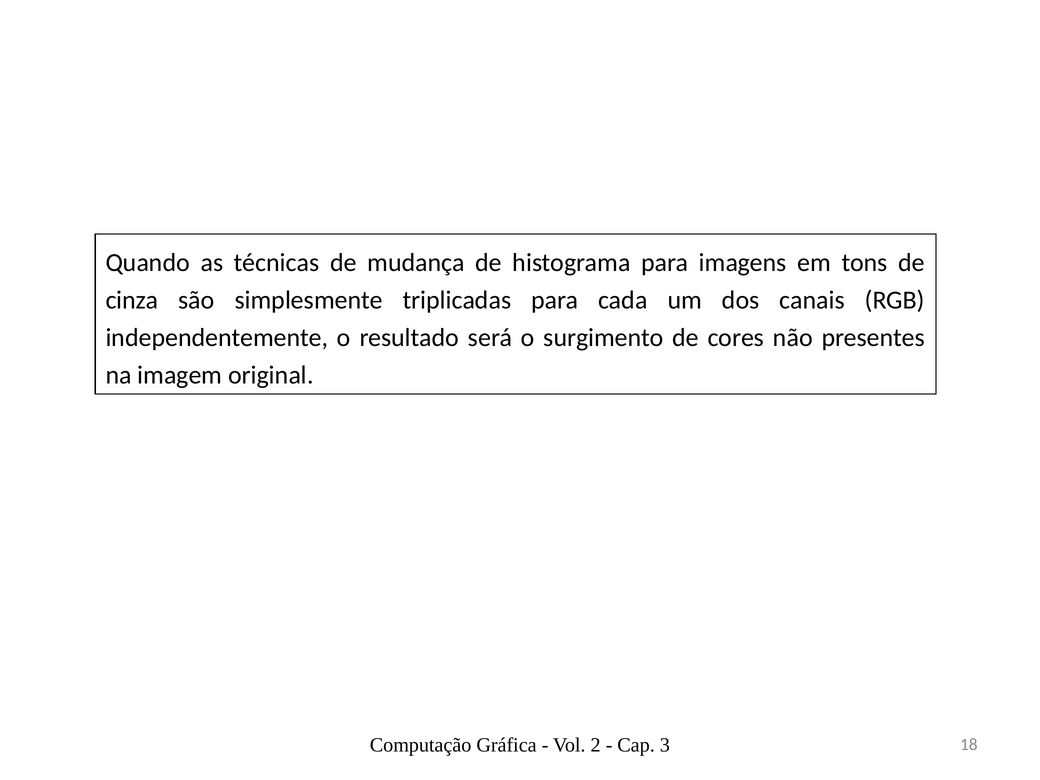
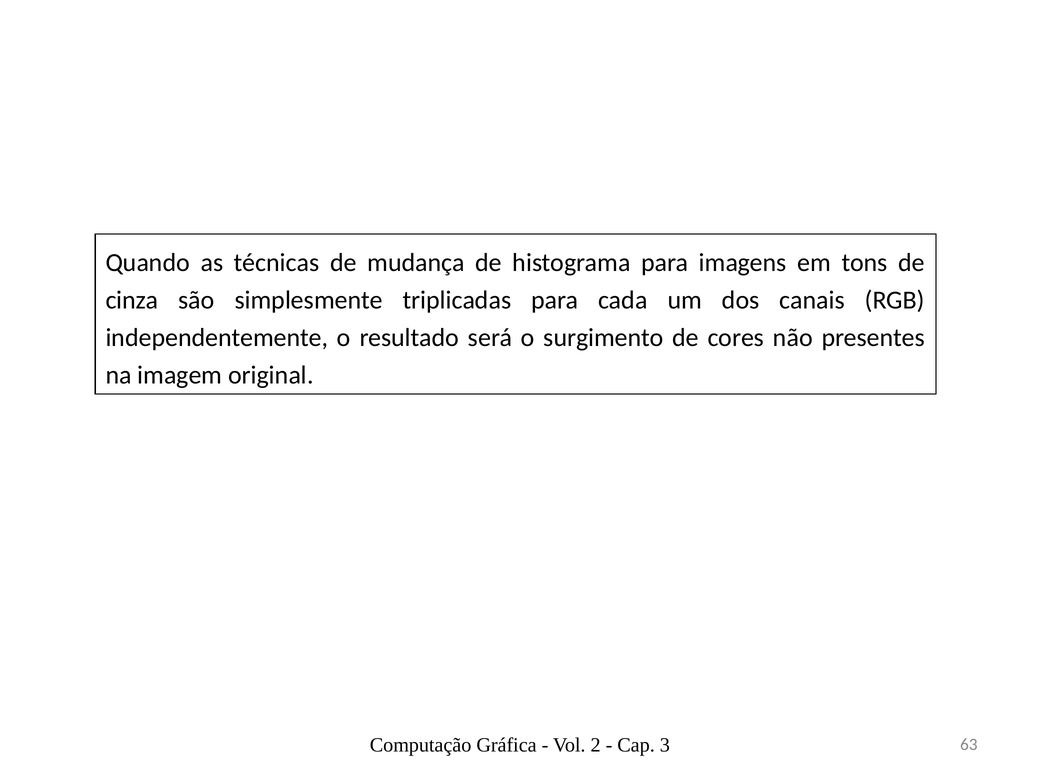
18: 18 -> 63 (969, 745)
